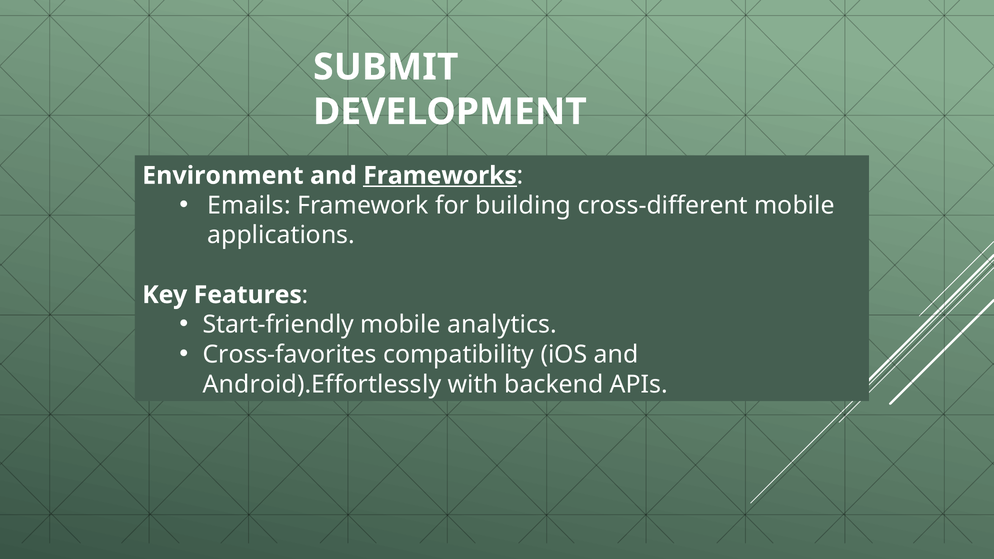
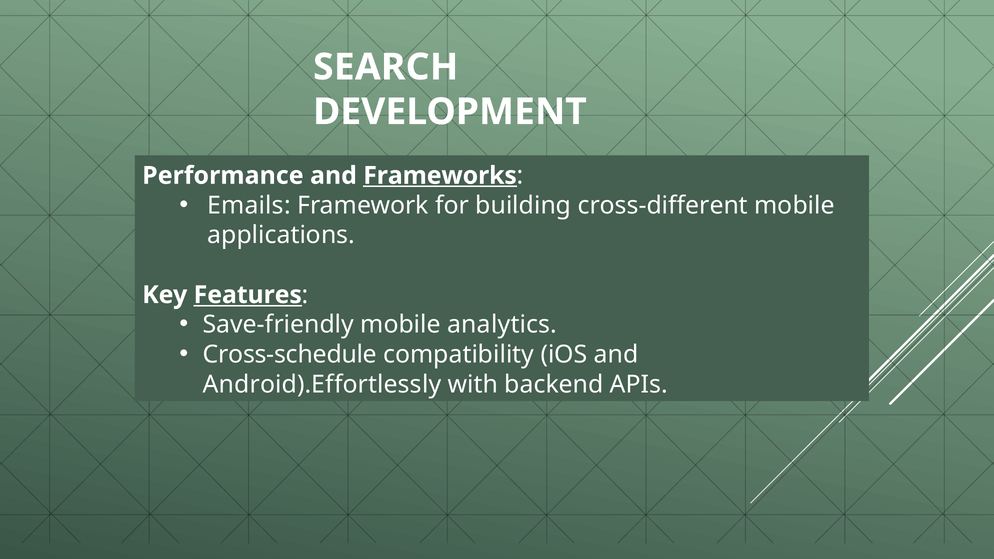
SUBMIT: SUBMIT -> SEARCH (386, 67)
Environment: Environment -> Performance (223, 176)
Features underline: none -> present (248, 295)
Start-friendly: Start-friendly -> Save-friendly (278, 325)
Cross-favorites: Cross-favorites -> Cross-schedule (290, 355)
